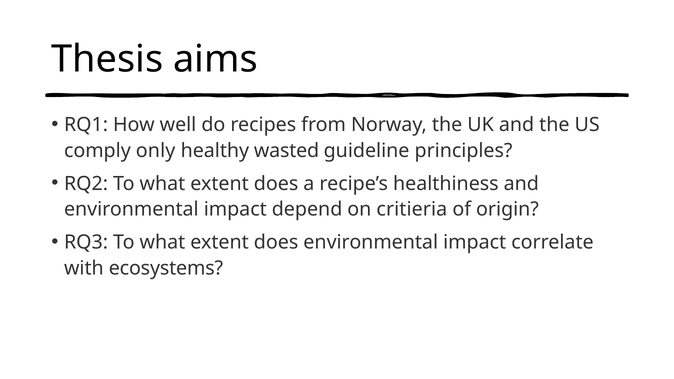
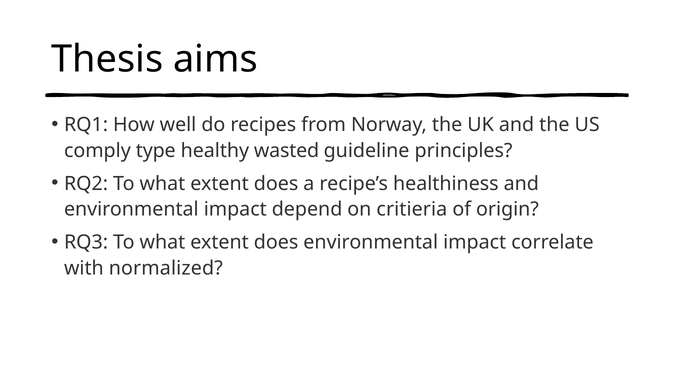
only: only -> type (156, 151)
ecosystems: ecosystems -> normalized (166, 269)
